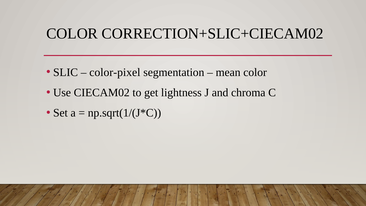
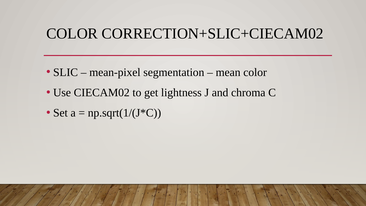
color-pixel: color-pixel -> mean-pixel (115, 72)
